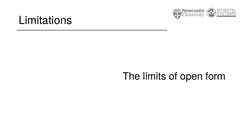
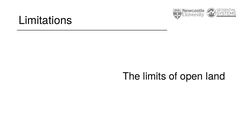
form: form -> land (215, 76)
